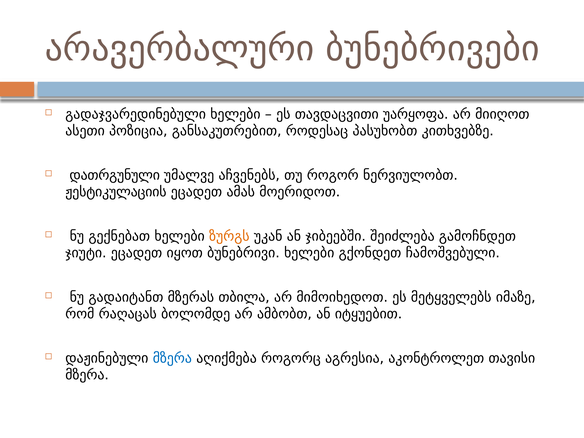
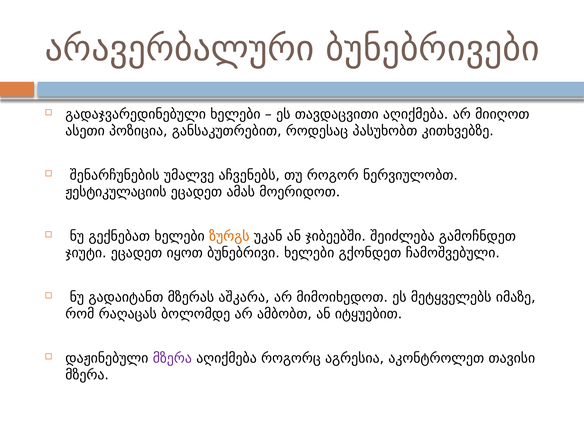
თავდაცვითი უარყოფა: უარყოფა -> აღიქმება (416, 114)
დათრგუნული: დათრგუნული -> შენარჩუნების (115, 175)
თბილა: თბილა -> აშკარა (244, 297)
მზერა colour: blue -> purple (172, 358)
